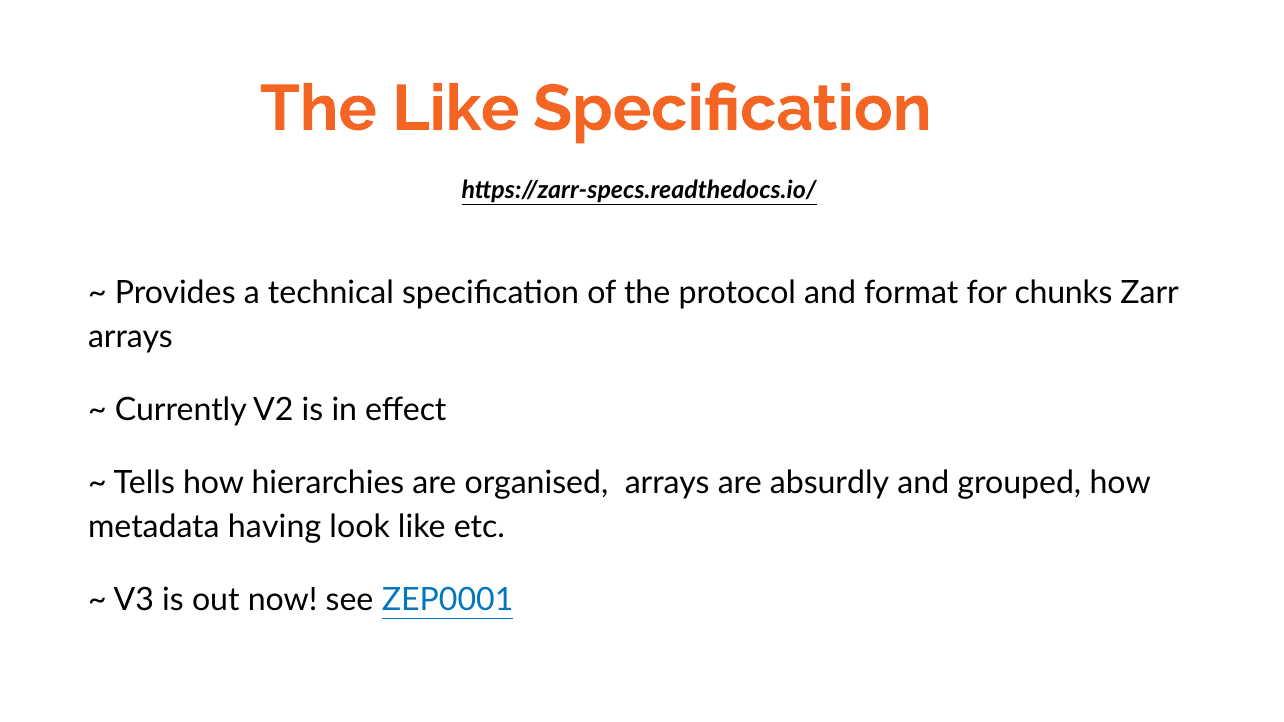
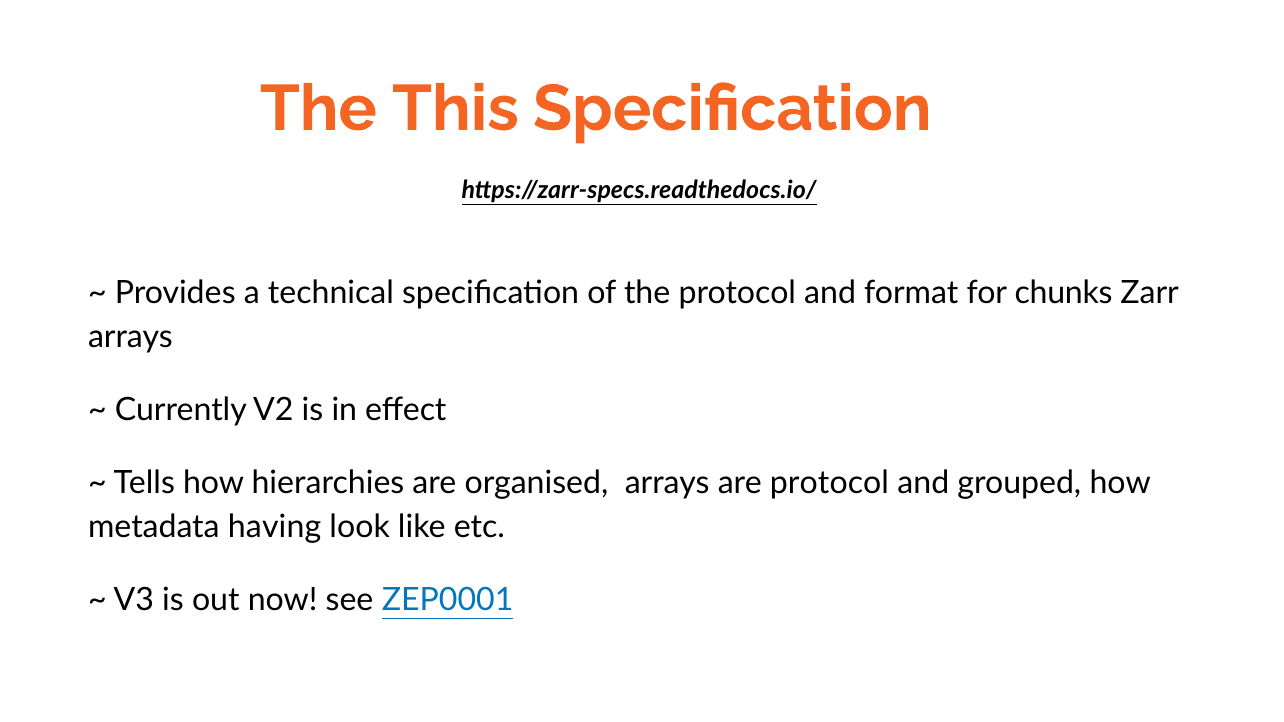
The Like: Like -> This (456, 109)
are absurdly: absurdly -> protocol (829, 483)
